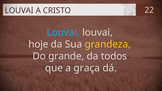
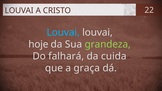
grandeza colour: yellow -> light green (108, 44)
grande: grande -> falhará (66, 56)
todos: todos -> cuida (114, 56)
